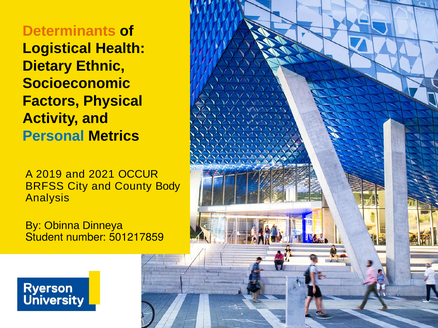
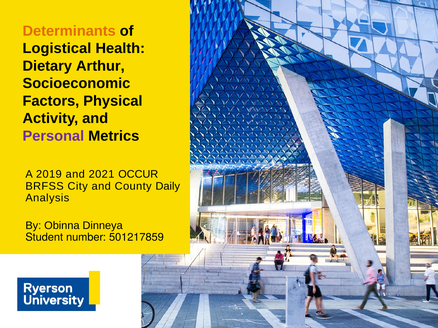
Ethnic: Ethnic -> Arthur (100, 66)
Personal colour: blue -> purple (53, 136)
Body: Body -> Daily (168, 186)
